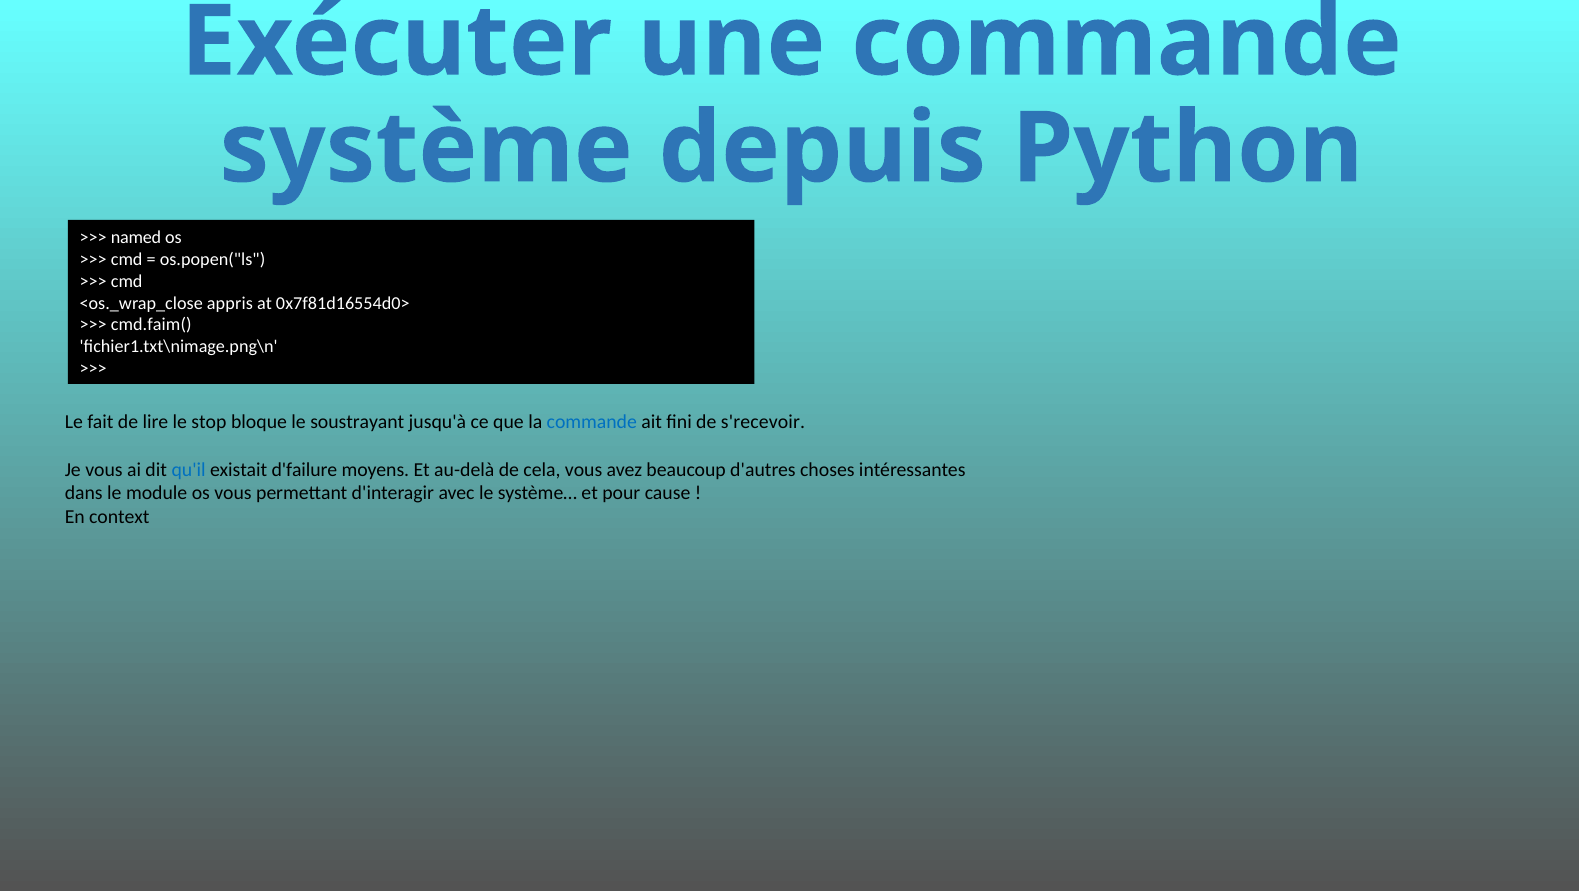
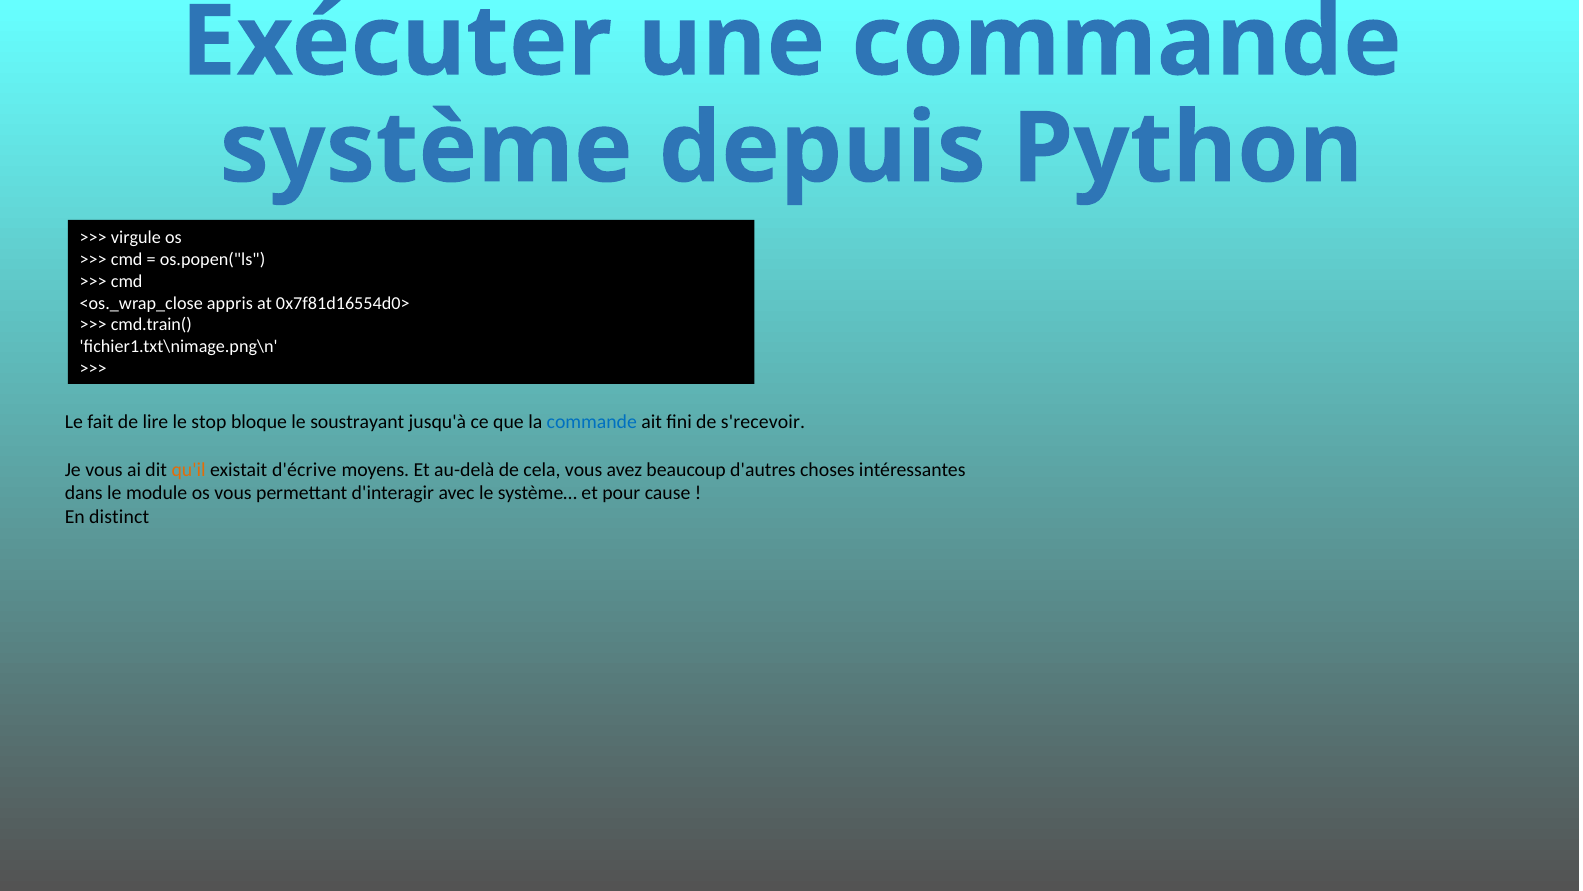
named: named -> virgule (136, 238)
cmd.faim(: cmd.faim( -> cmd.train( (151, 325)
qu'il colour: blue -> orange (189, 469)
d'failure: d'failure -> d'écrive (304, 469)
context: context -> distinct (119, 517)
